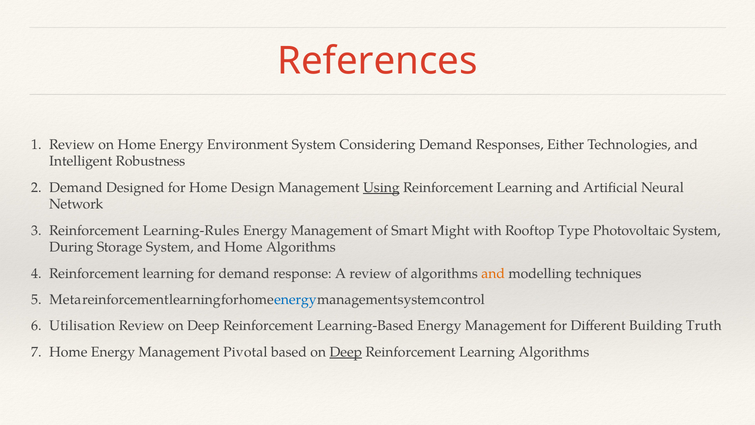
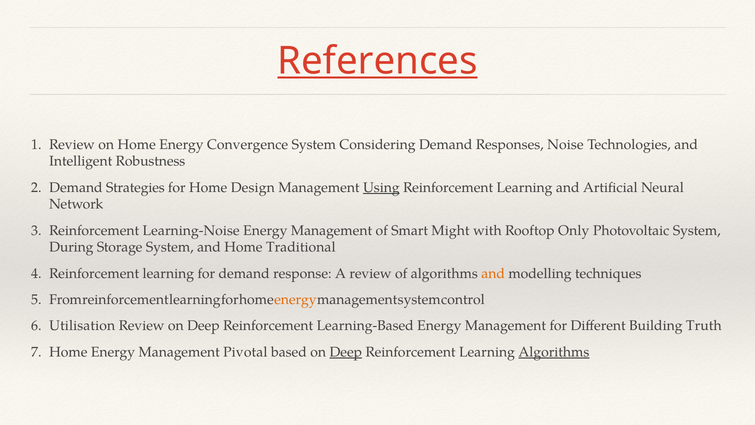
References underline: none -> present (377, 61)
Environment: Environment -> Convergence (248, 144)
Either: Either -> Noise (565, 144)
Designed: Designed -> Strategies (135, 187)
Learning-Rules: Learning-Rules -> Learning-Noise (191, 230)
Type: Type -> Only (574, 230)
Home Algorithms: Algorithms -> Traditional (301, 247)
Meta: Meta -> From (66, 299)
energy colour: blue -> orange (295, 299)
Algorithms underline: none -> present (554, 352)
